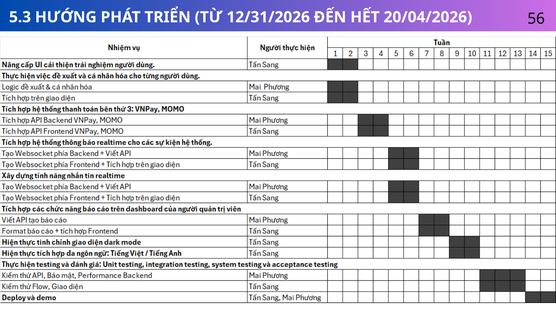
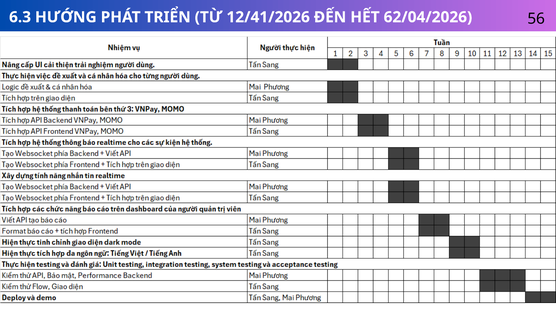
5.3: 5.3 -> 6.3 (20, 17)
12/31/2026: 12/31/2026 -> 12/41/2026 (268, 17)
20/04/2026: 20/04/2026 -> 62/04/2026 (428, 17)
